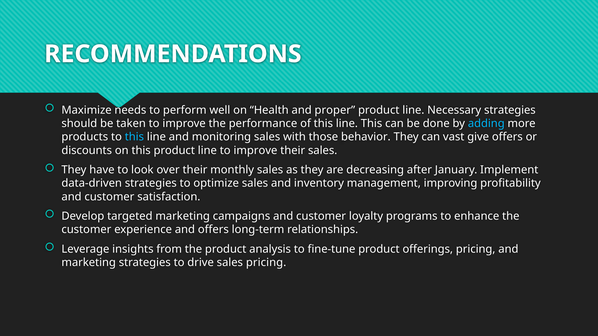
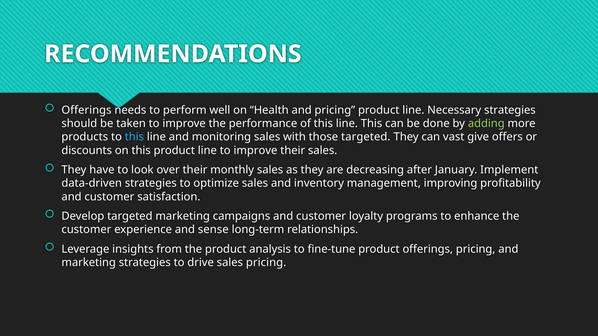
Maximize: Maximize -> Offerings (86, 110)
and proper: proper -> pricing (335, 110)
adding colour: light blue -> light green (486, 124)
those behavior: behavior -> targeted (366, 137)
and offers: offers -> sense (213, 230)
